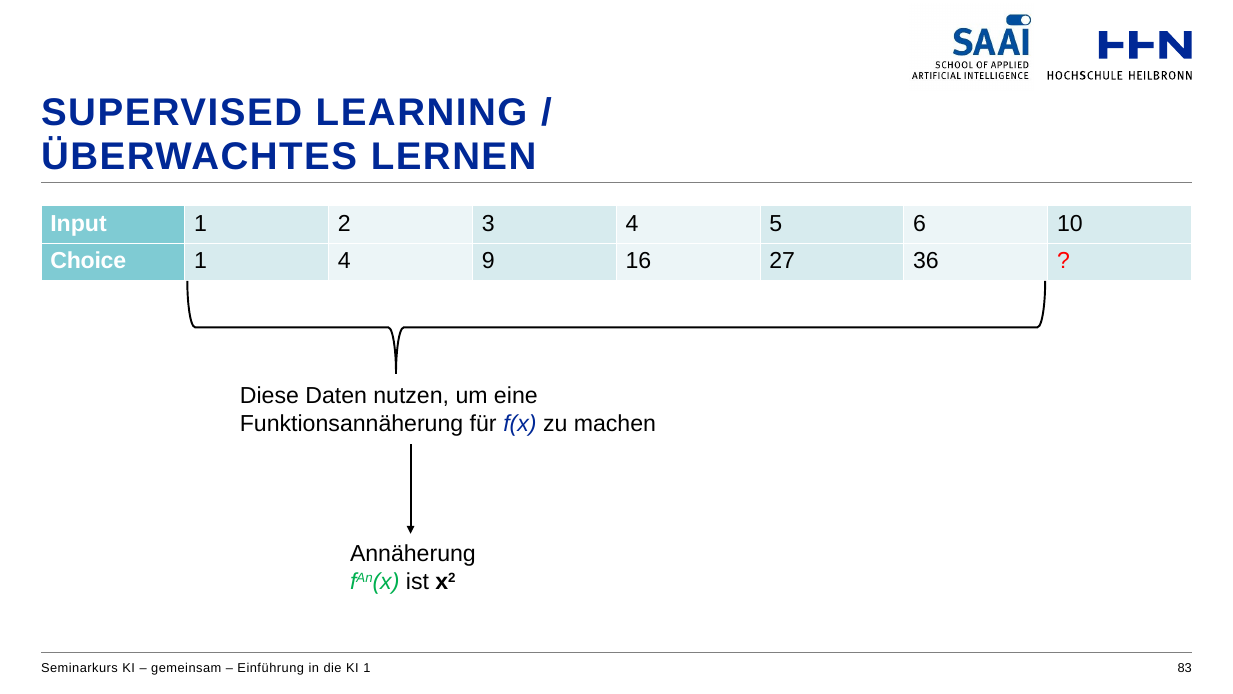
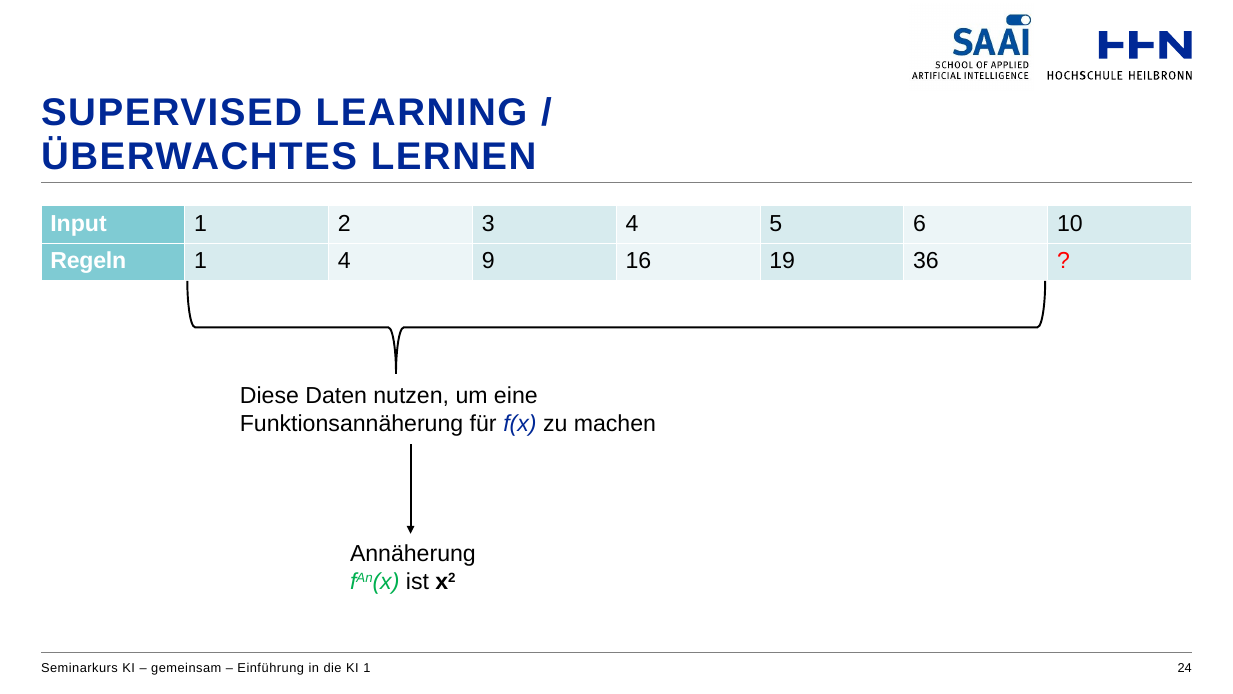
Choice: Choice -> Regeln (88, 261)
27: 27 -> 19 (782, 261)
83: 83 -> 24 (1185, 668)
